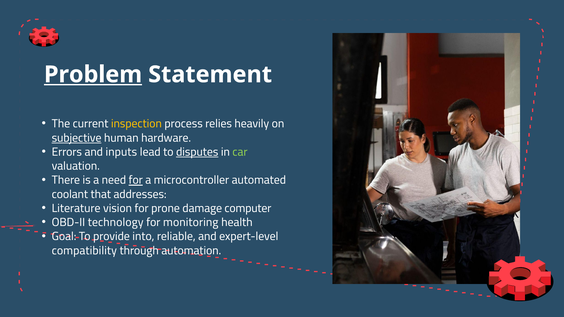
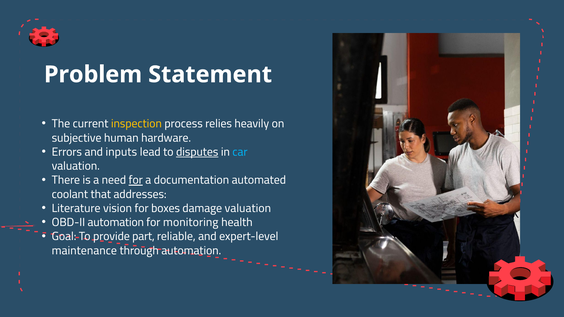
Problem underline: present -> none (93, 75)
subjective underline: present -> none (77, 138)
car colour: light green -> light blue (240, 152)
microcontroller: microcontroller -> documentation (191, 180)
prone: prone -> boxes (166, 208)
damage computer: computer -> valuation (248, 208)
OBD-II technology: technology -> automation (116, 223)
into: into -> part (143, 237)
compatibility: compatibility -> maintenance (84, 251)
